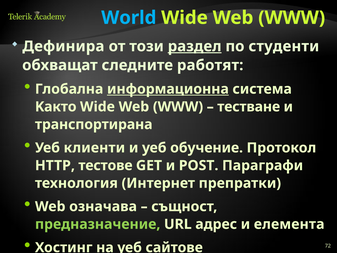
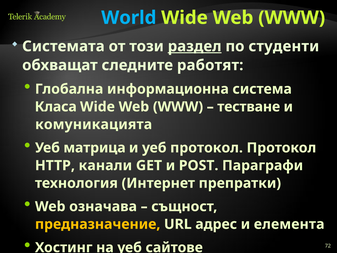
Дефинира: Дефинира -> Системата (63, 46)
информационна underline: present -> none (168, 89)
Kакто: Kакто -> Класа (56, 107)
транспортирана: транспортирана -> комуникацията (94, 124)
клиенти: клиенти -> матрица (94, 148)
уеб обучение: обучение -> протокол (207, 148)
тестове: тестове -> канали (105, 165)
предназначение colour: light green -> yellow (98, 224)
